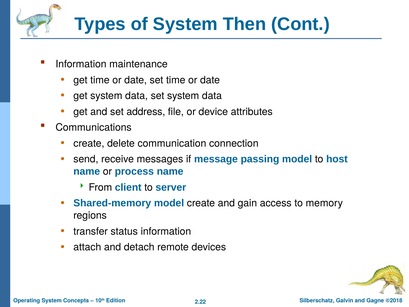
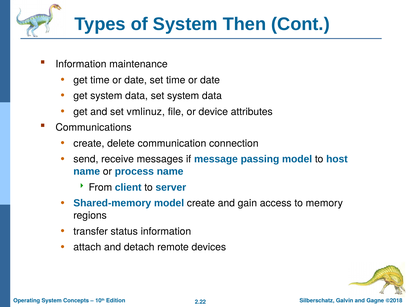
address: address -> vmlinuz (146, 112)
